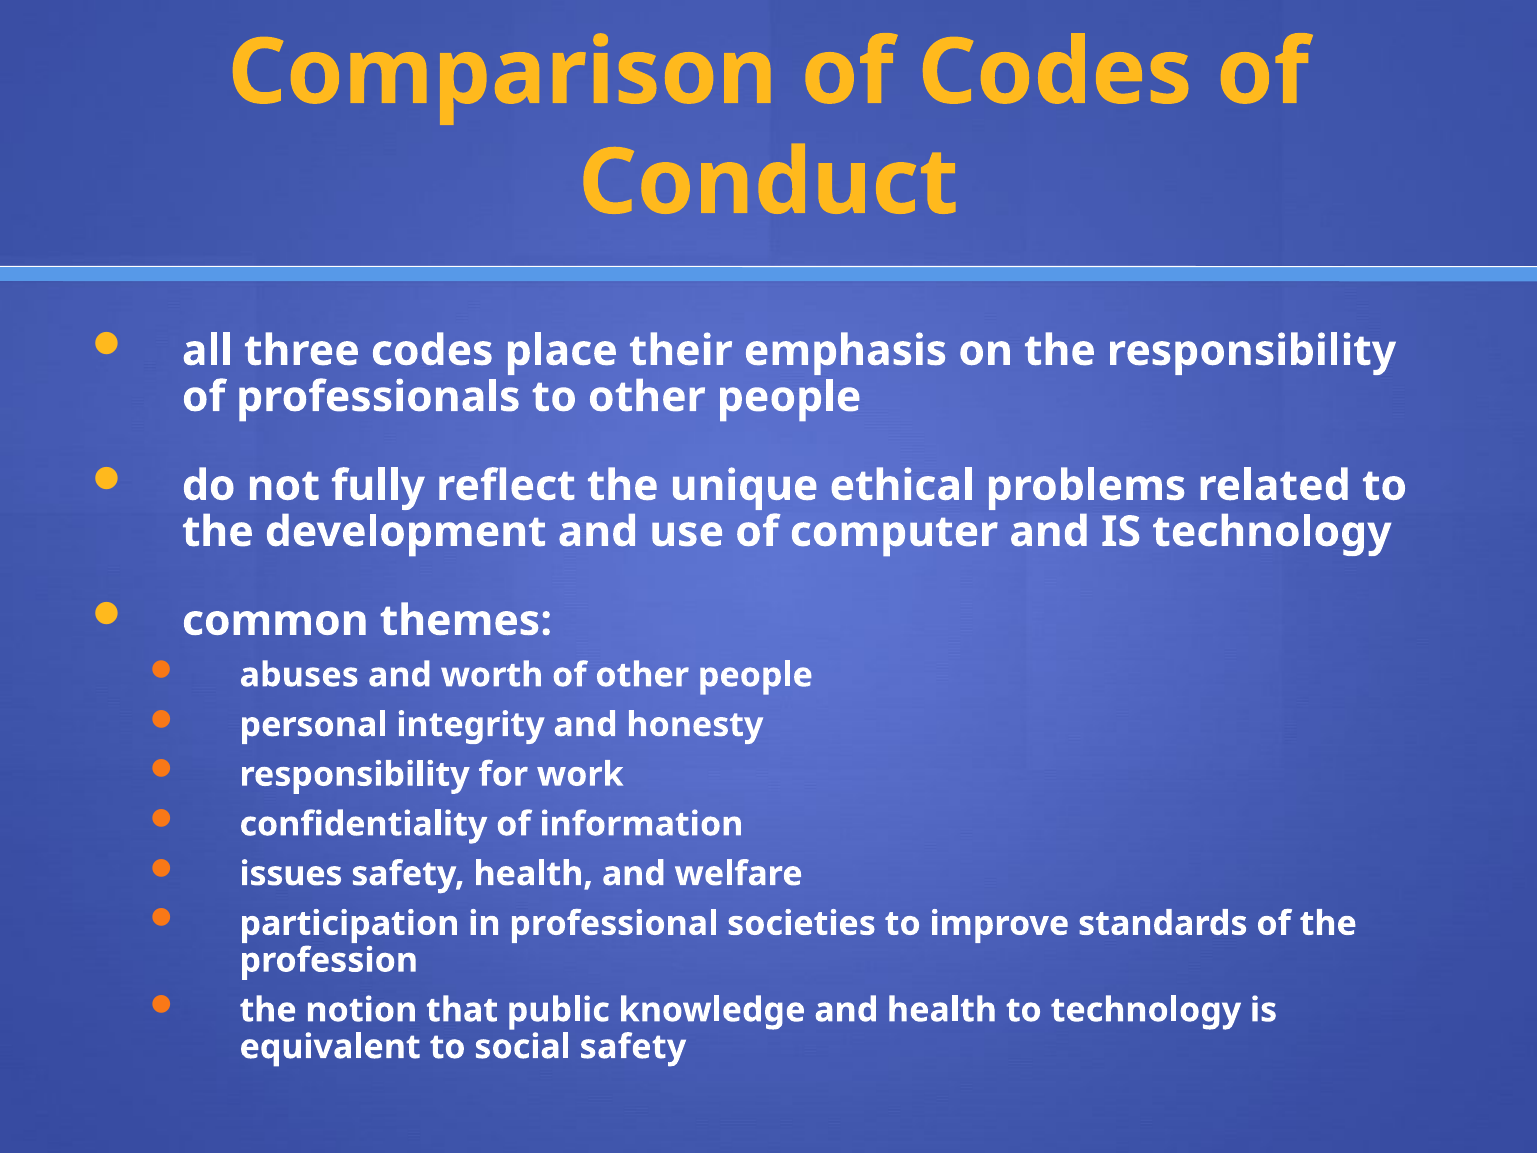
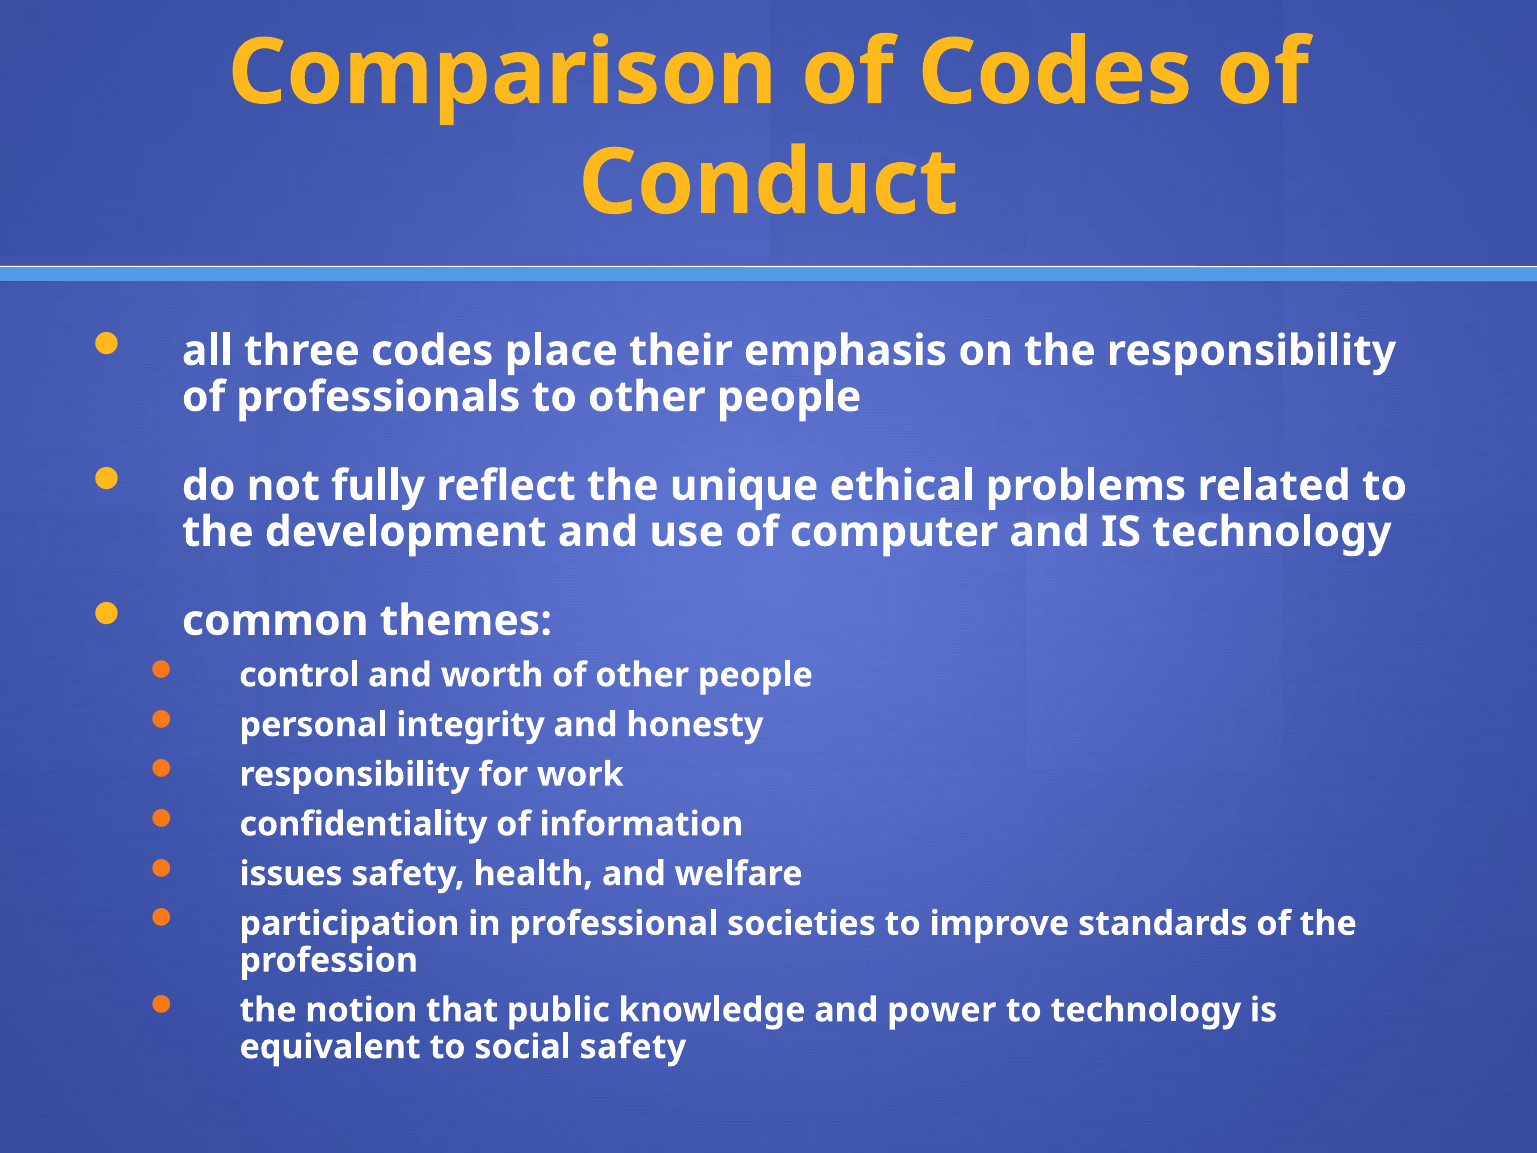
abuses: abuses -> control (299, 675)
and health: health -> power (942, 1010)
